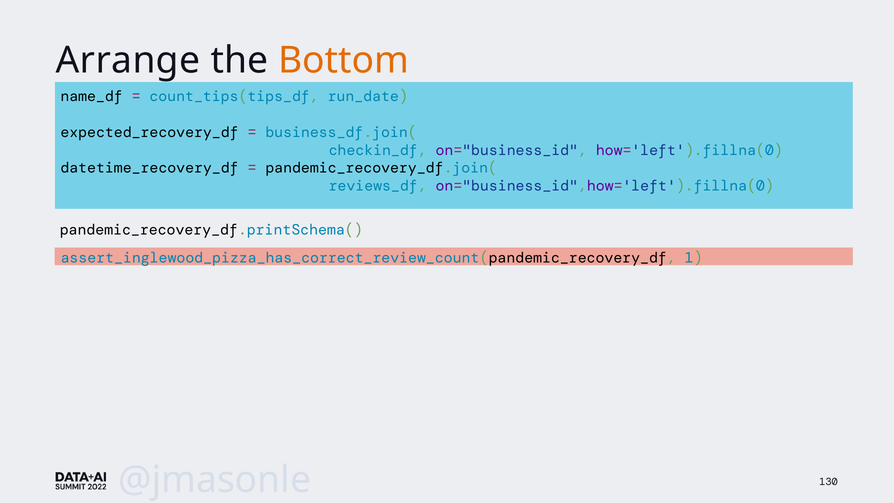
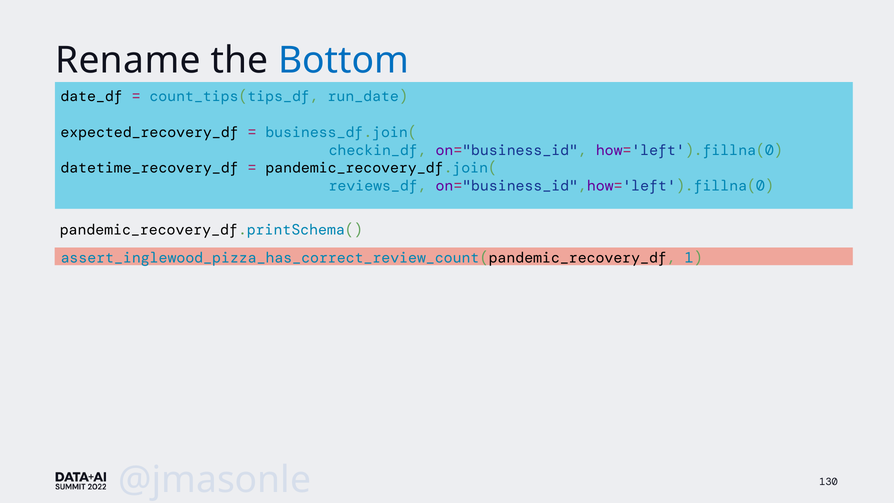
Arrange: Arrange -> Rename (128, 60)
Bottom colour: orange -> blue (344, 60)
name_df: name_df -> date_df (92, 97)
